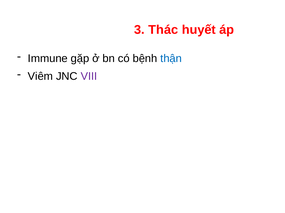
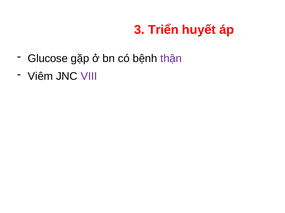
Thác: Thác -> Triển (163, 30)
Immune: Immune -> Glucose (48, 59)
thận colour: blue -> purple (171, 59)
